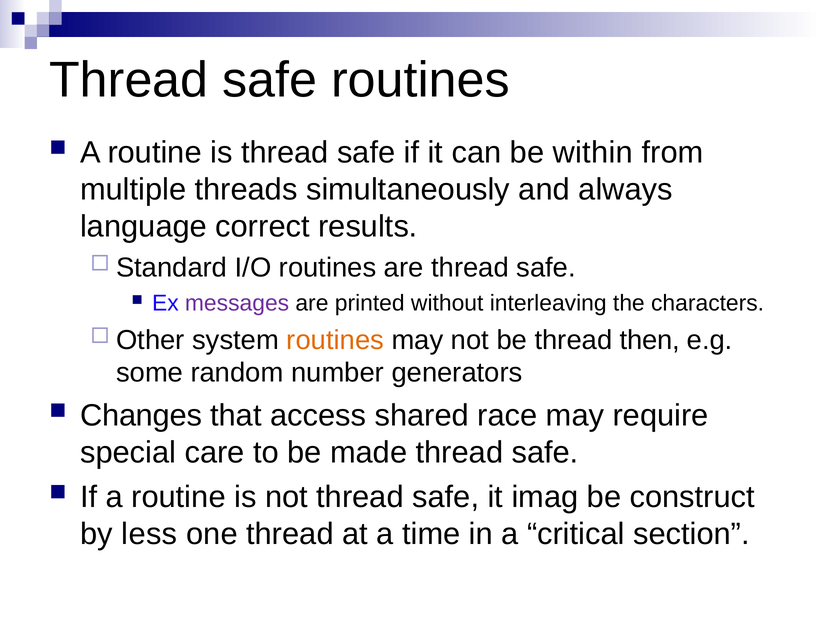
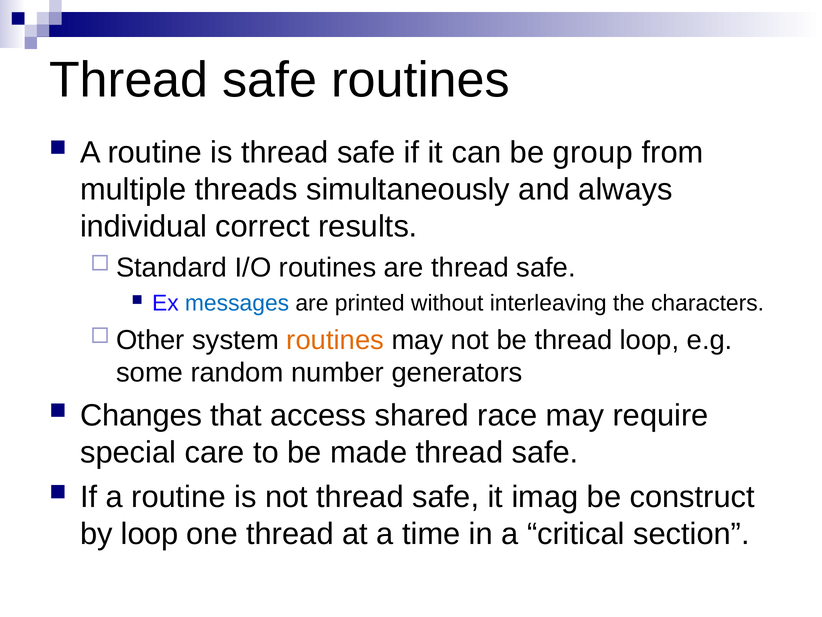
within: within -> group (593, 152)
language: language -> individual (144, 226)
messages colour: purple -> blue (237, 303)
thread then: then -> loop (650, 340)
by less: less -> loop (150, 533)
